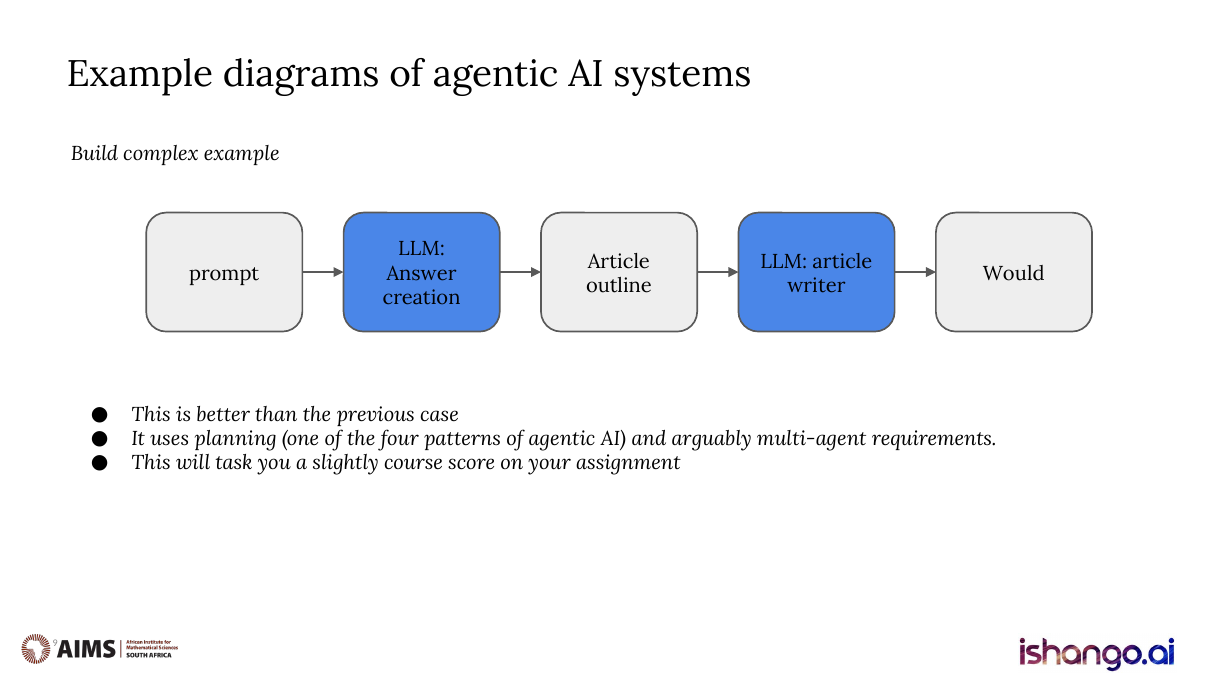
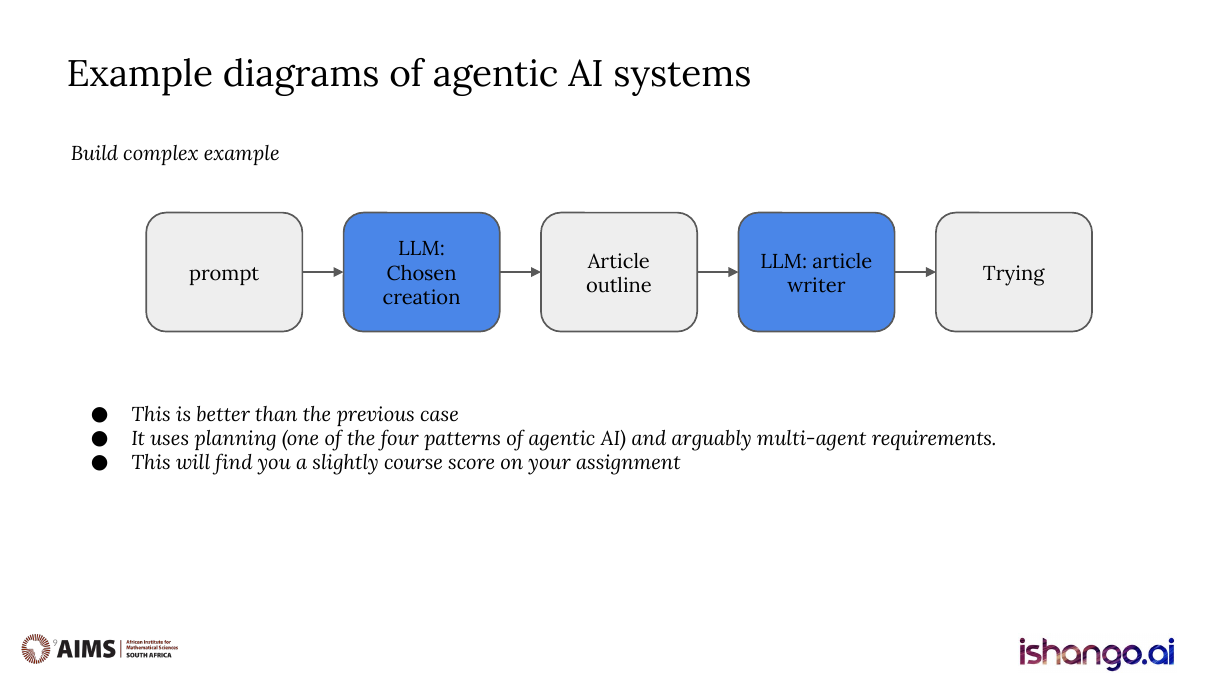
Answer: Answer -> Chosen (422, 274)
Would: Would -> Trying (1014, 274)
task: task -> find (234, 463)
